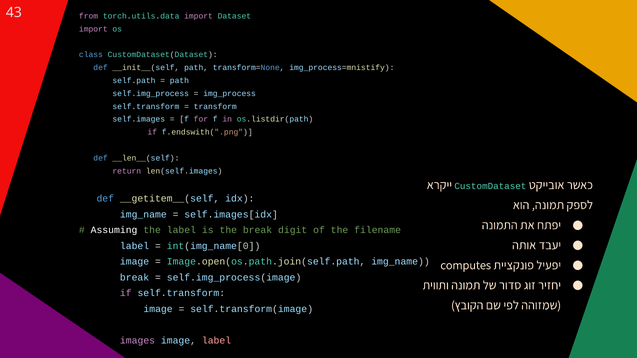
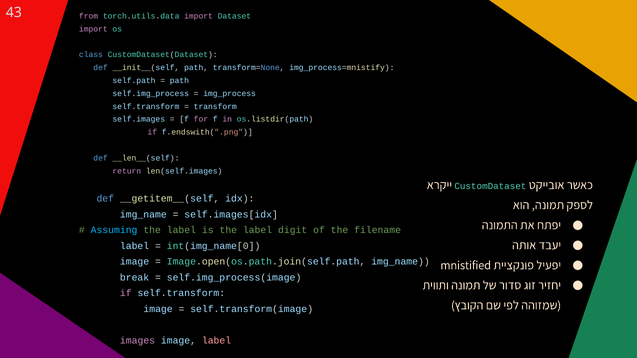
Assuming colour: white -> light blue (114, 230)
is the break: break -> label (258, 230)
computes: computes -> mnistified (466, 265)
